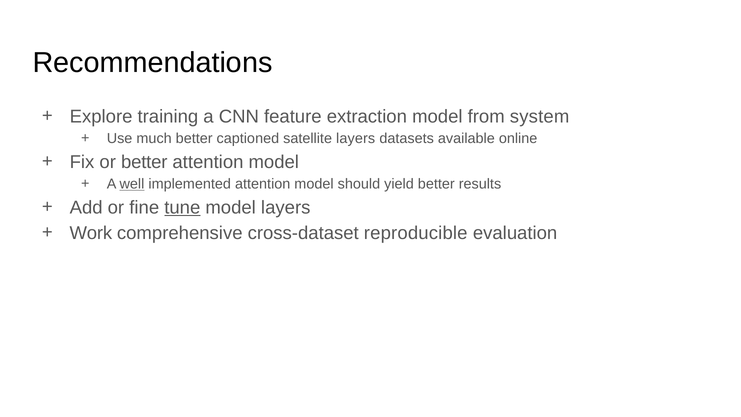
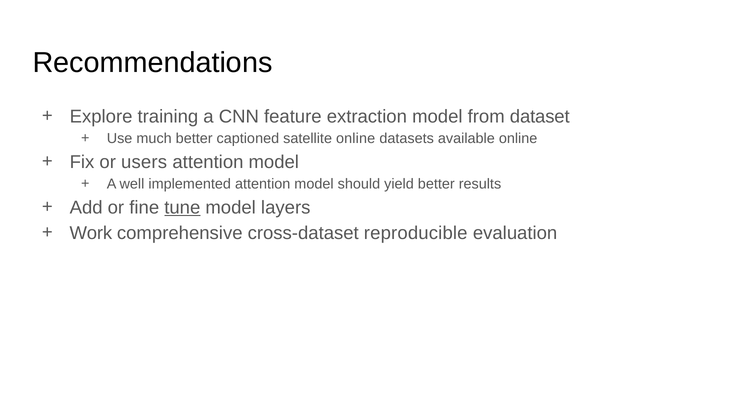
system: system -> dataset (540, 117)
satellite layers: layers -> online (356, 139)
or better: better -> users (144, 162)
well underline: present -> none (132, 184)
